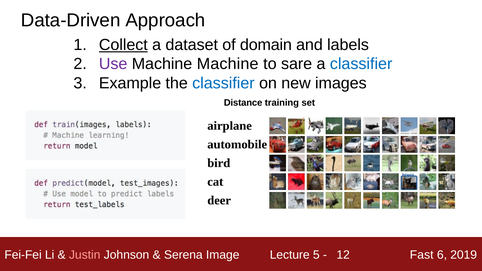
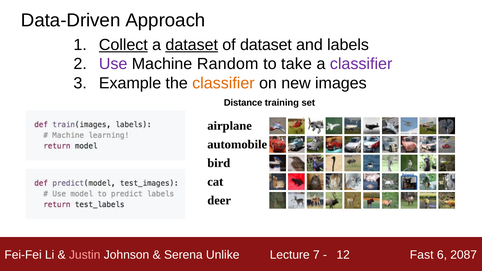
dataset underline: none -> present (192, 45)
of domain: domain -> dataset (266, 45)
Machine Machine: Machine -> Random (228, 64)
sare: sare -> take (296, 64)
classifier colour: blue -> purple (361, 64)
classifier colour: blue -> orange (223, 83)
Image: Image -> Unlike (223, 255)
5: 5 -> 7 (316, 255)
2019: 2019 -> 2087 (464, 255)
